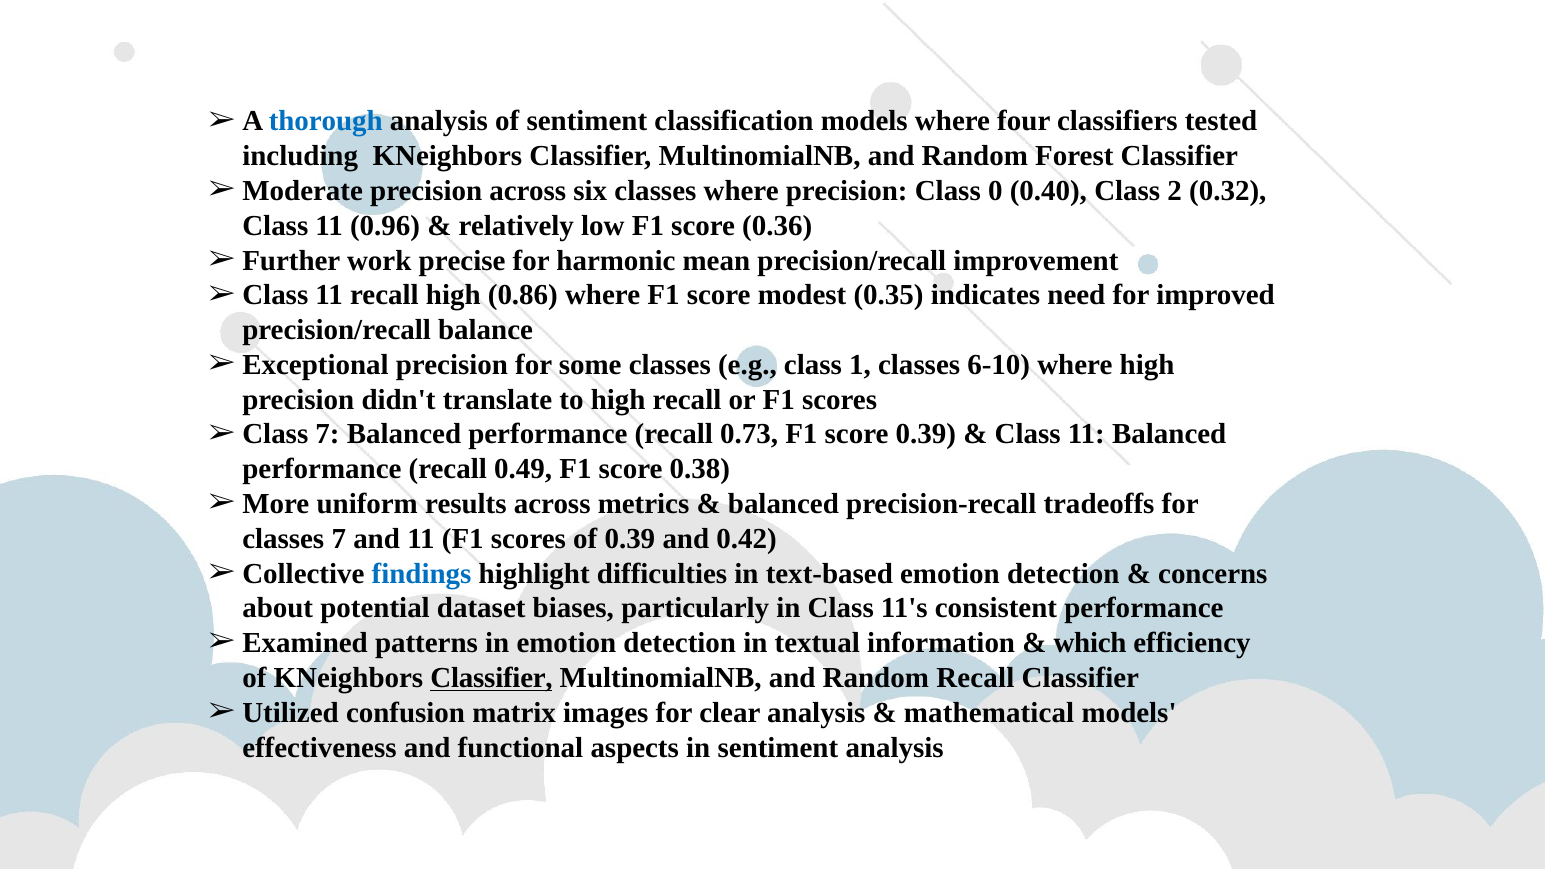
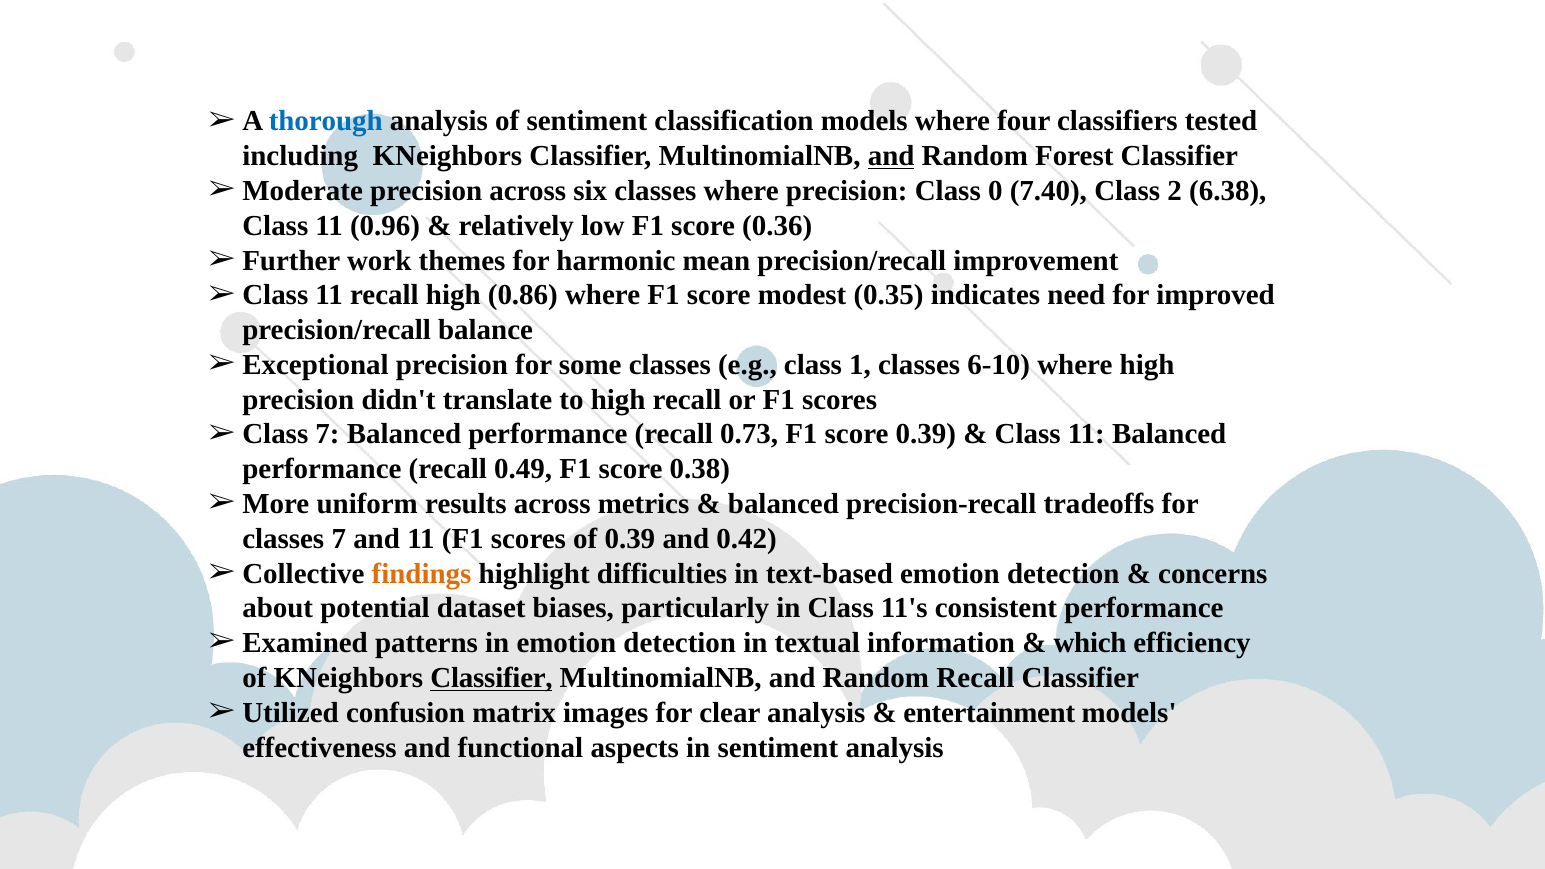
and underline: none -> present (891, 156)
0.40: 0.40 -> 7.40 (1048, 191)
0.32: 0.32 -> 6.38 (1228, 191)
precise: precise -> themes (462, 260)
findings colour: blue -> orange (422, 574)
mathematical: mathematical -> entertainment (989, 713)
